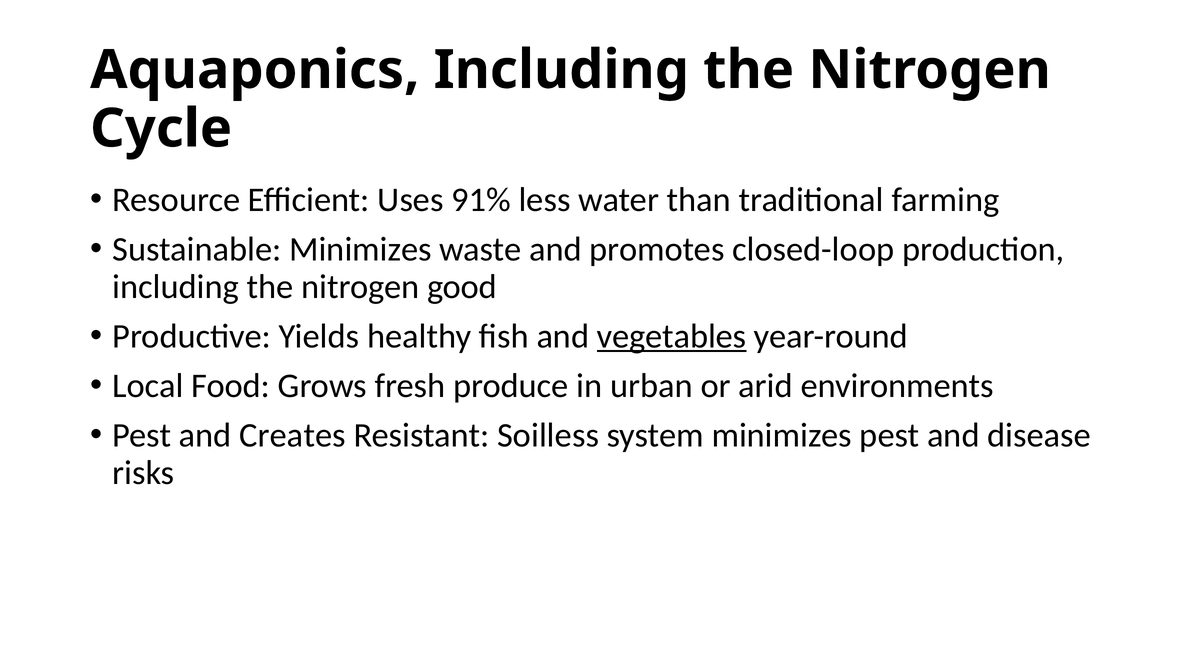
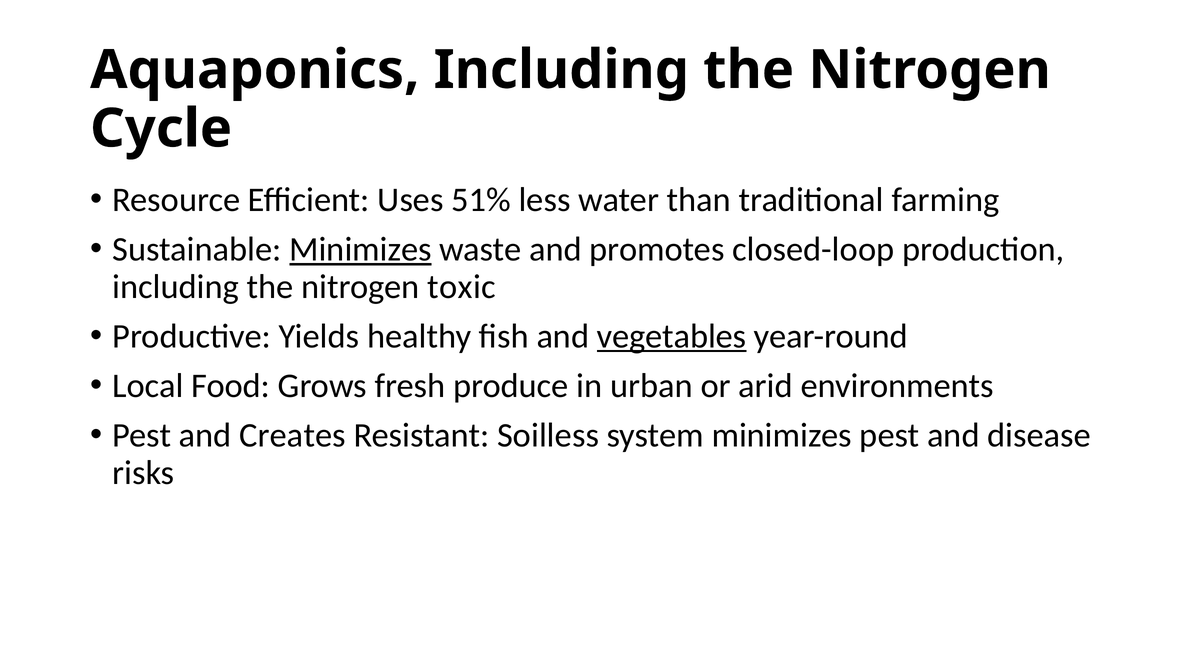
91%: 91% -> 51% (481, 200)
Minimizes underline: none -> present (360, 249)
good: good -> toxic (462, 287)
